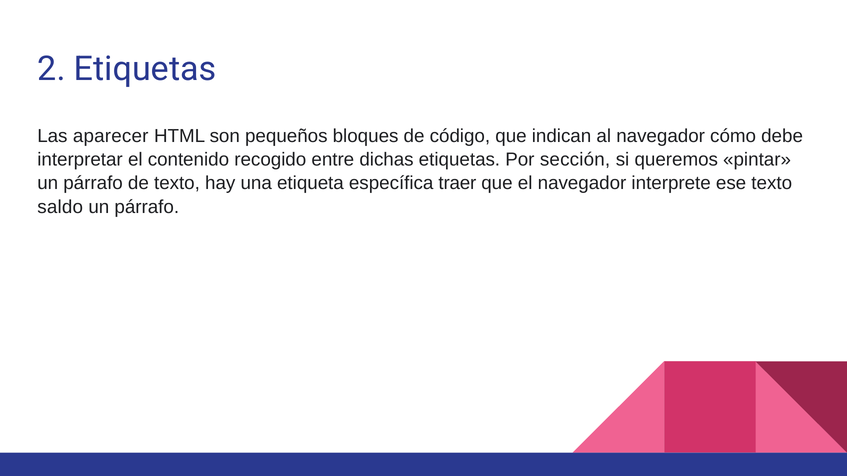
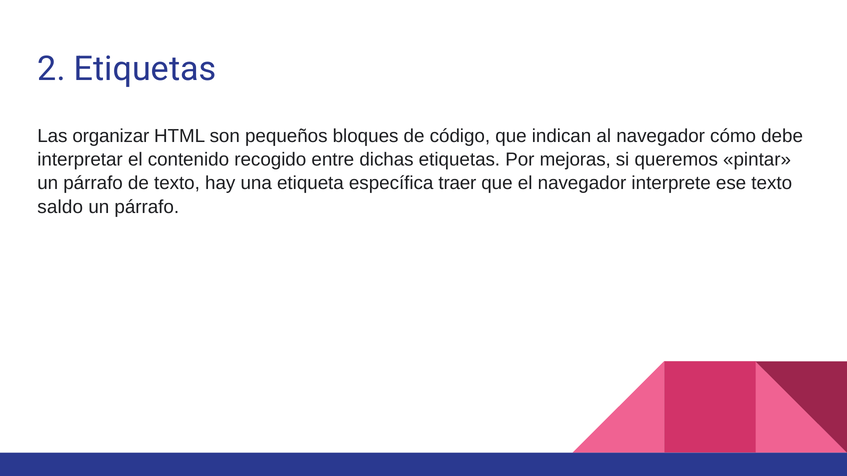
aparecer: aparecer -> organizar (111, 136)
sección: sección -> mejoras (575, 160)
